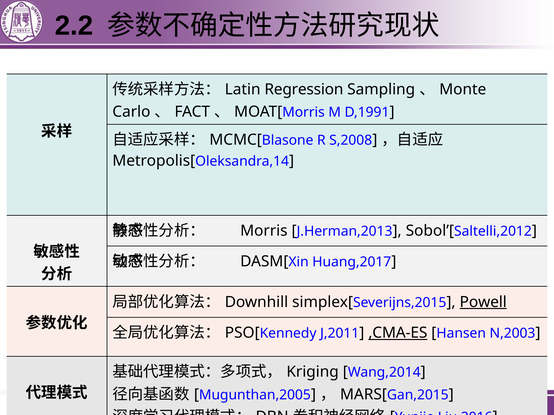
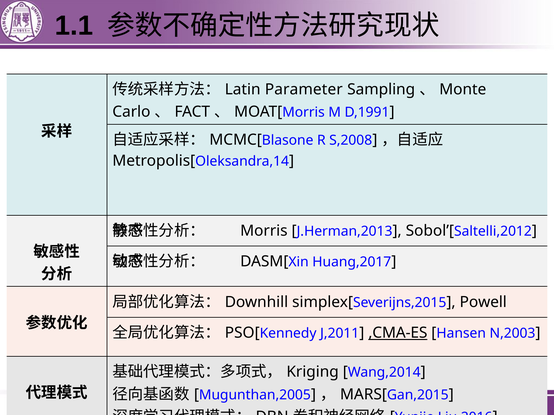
2.2: 2.2 -> 1.1 (74, 26)
Regression: Regression -> Parameter (304, 90)
Powell underline: present -> none (483, 302)
